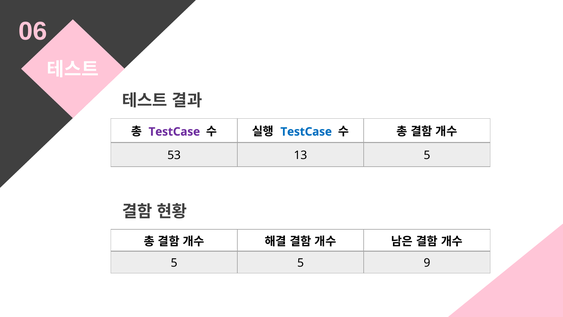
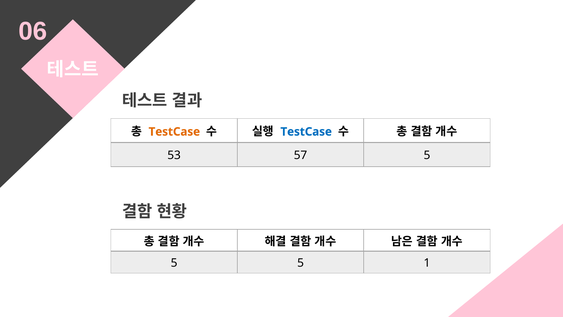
TestCase colour: purple -> orange (174, 132)
13: 13 -> 57 (300, 155)
9: 9 -> 1 (427, 263)
